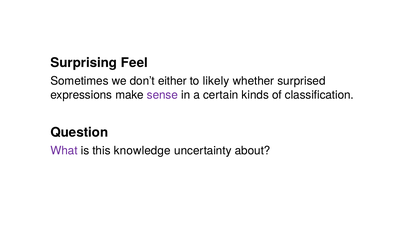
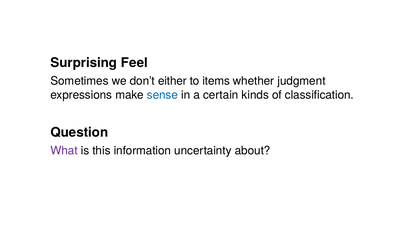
likely: likely -> items (216, 81)
surprised: surprised -> judgment (302, 81)
sense colour: purple -> blue (162, 95)
knowledge: knowledge -> information (142, 151)
